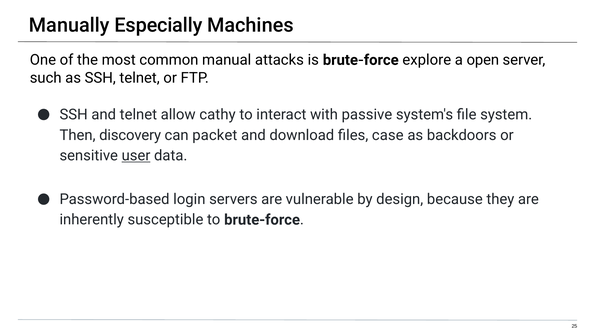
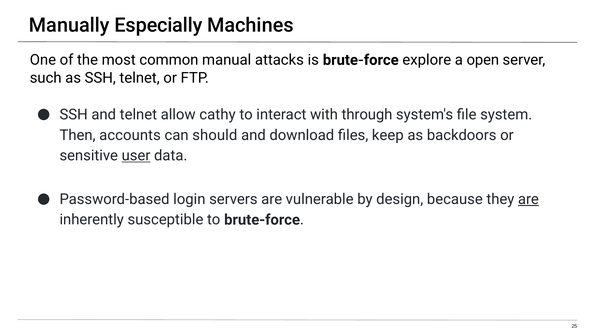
passive: passive -> through (367, 114)
discovery: discovery -> accounts (130, 135)
packet: packet -> should (215, 135)
case: case -> keep (388, 135)
are underline: none -> present (528, 199)
